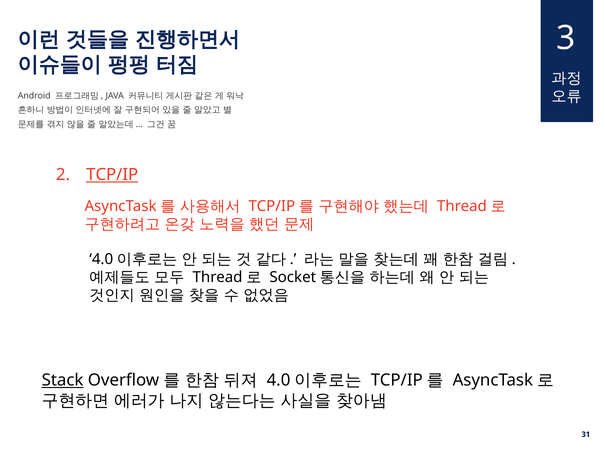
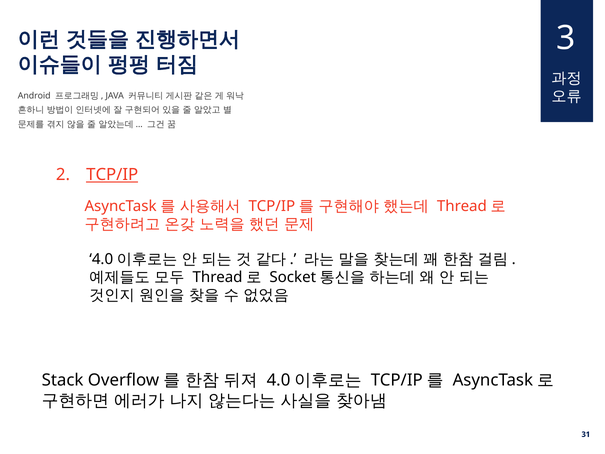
Stack underline: present -> none (63, 380)
